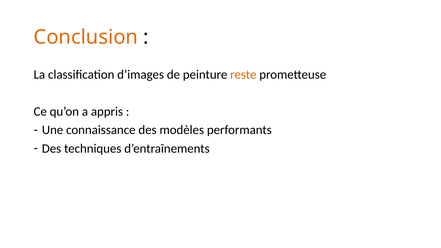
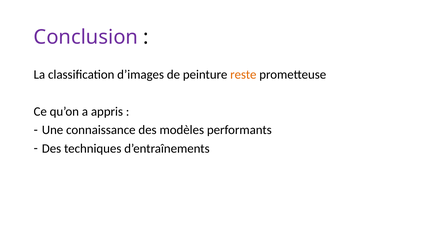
Conclusion colour: orange -> purple (86, 37)
